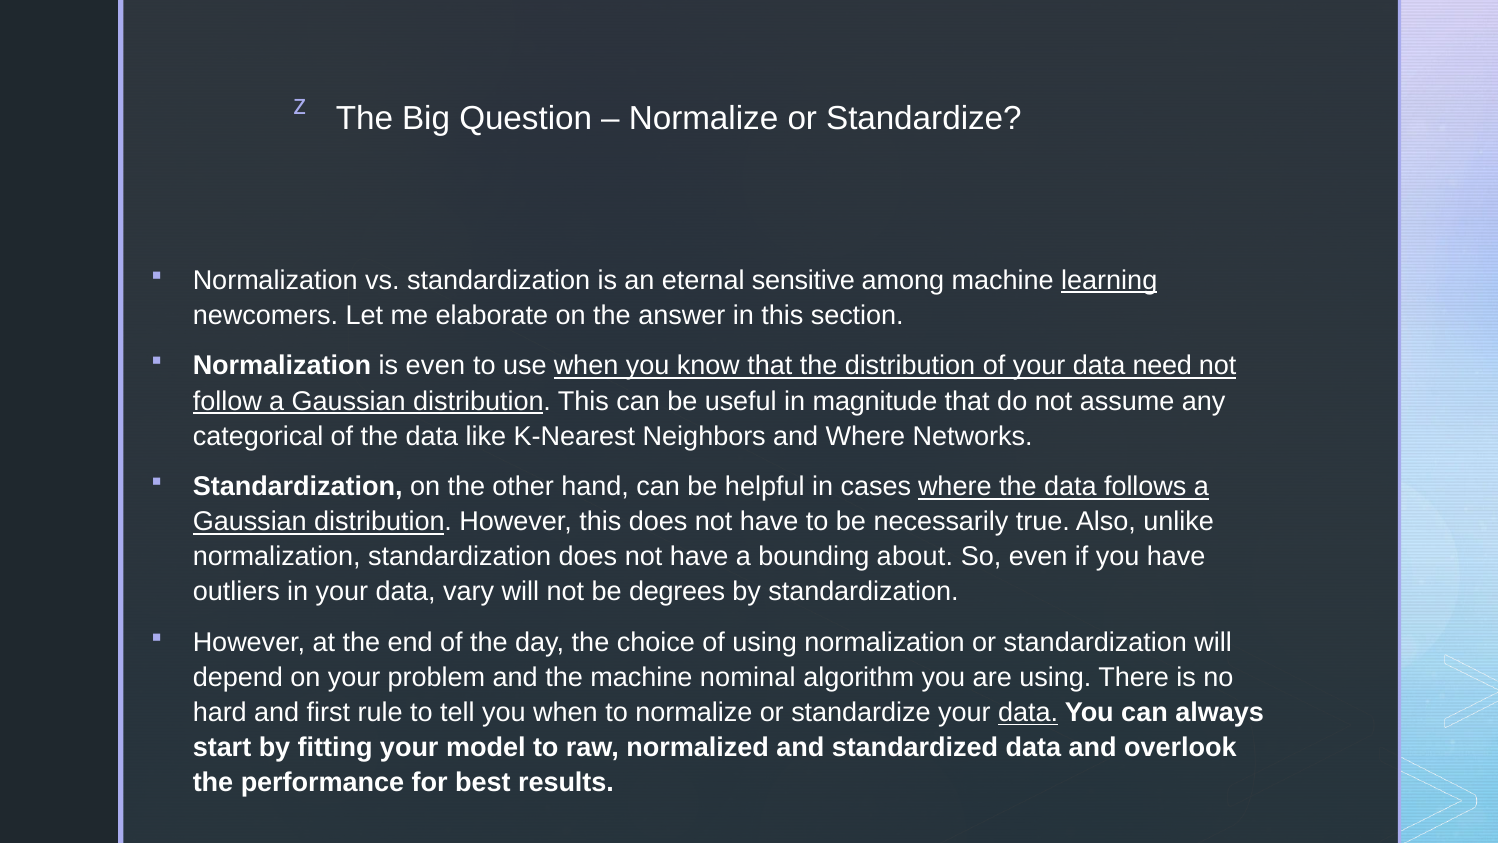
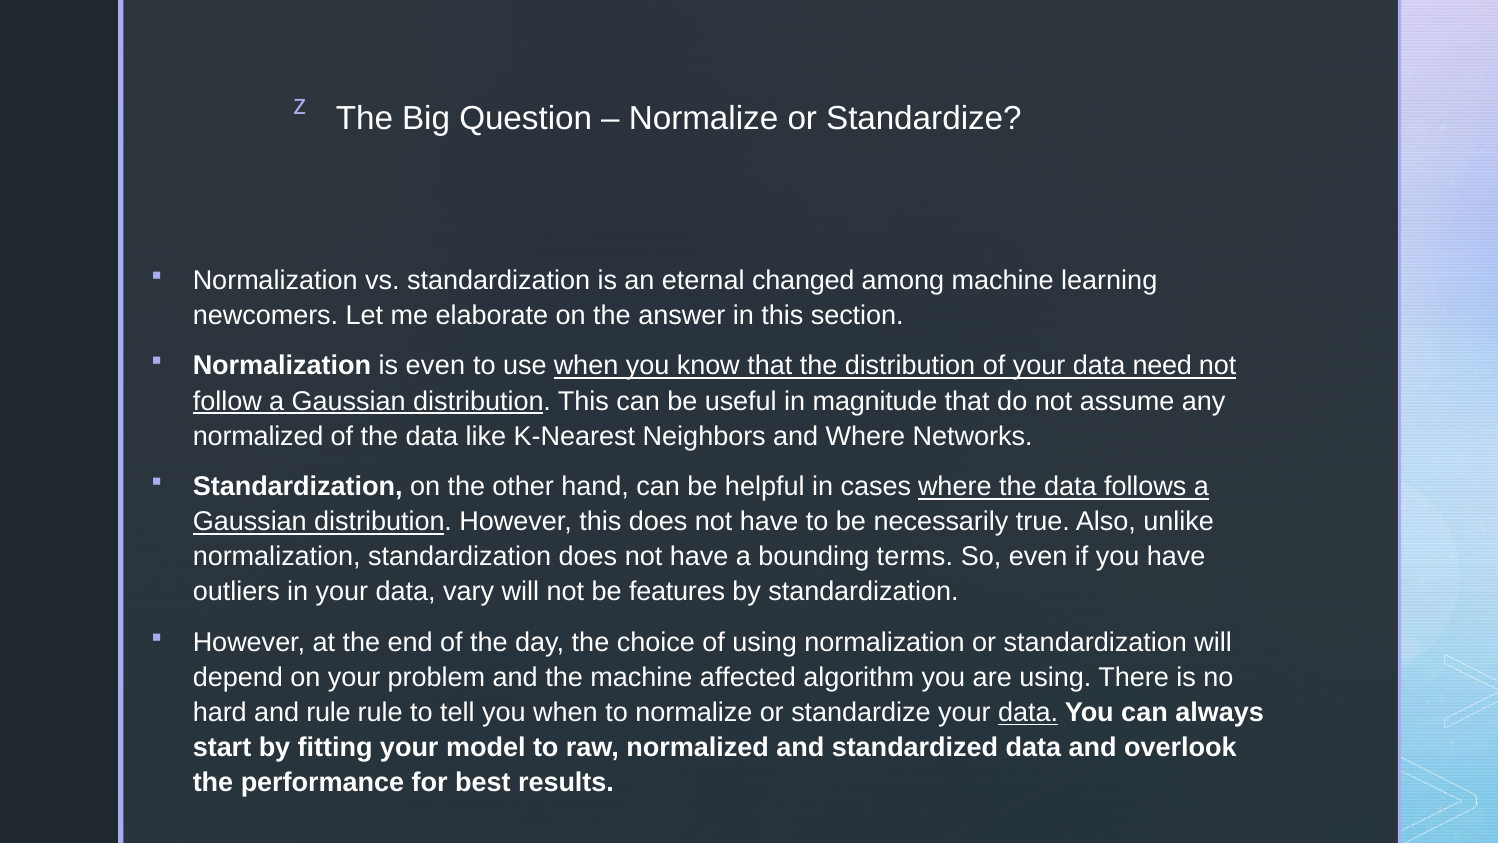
sensitive: sensitive -> changed (803, 280)
learning underline: present -> none (1109, 280)
categorical: categorical -> normalized (258, 436)
about: about -> terms (915, 557)
degrees: degrees -> features (677, 592)
nominal: nominal -> affected (748, 677)
and first: first -> rule (329, 712)
